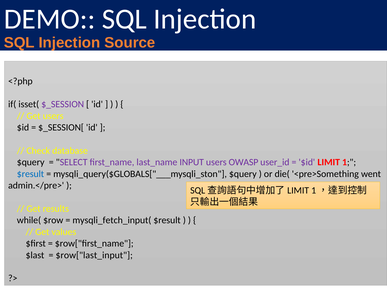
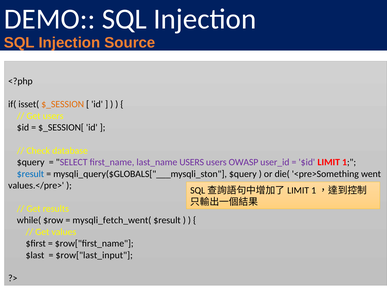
$_SESSION colour: purple -> orange (63, 104)
last_name INPUT: INPUT -> USERS (192, 162)
admin.</pre>: admin.</pre> -> values.</pre> (36, 186)
mysqli_fetch_input(: mysqli_fetch_input( -> mysqli_fetch_went( (112, 220)
